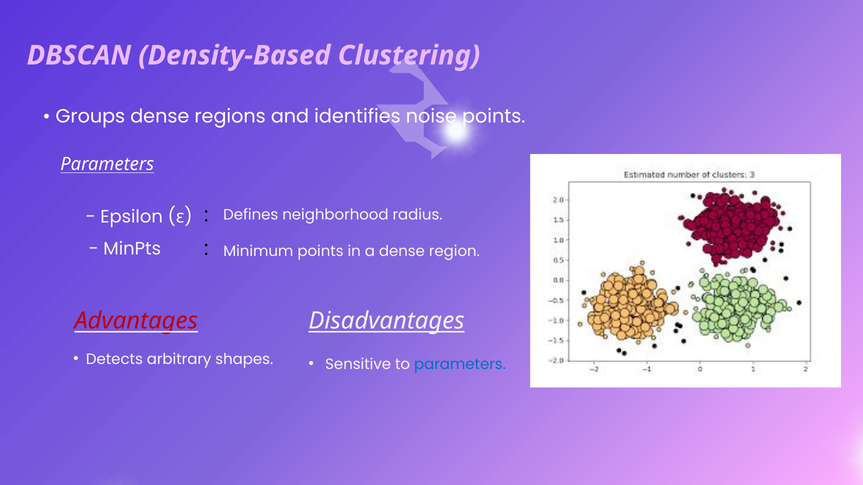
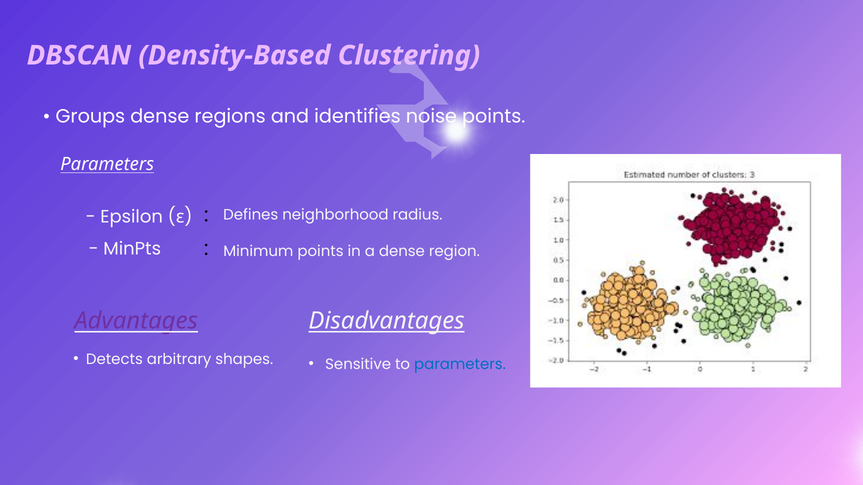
Advantages colour: red -> purple (136, 321)
